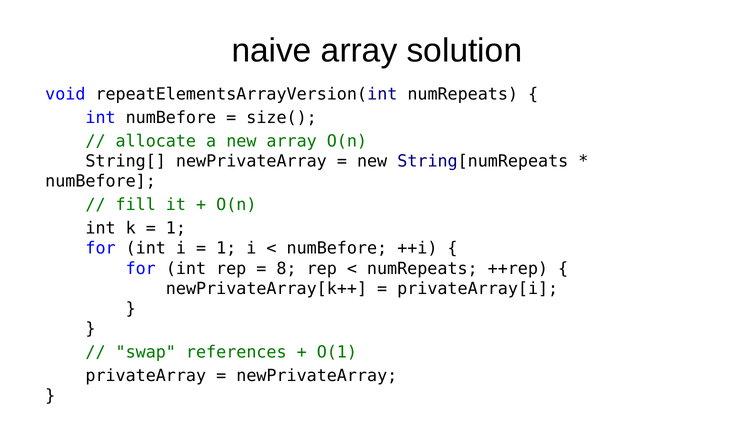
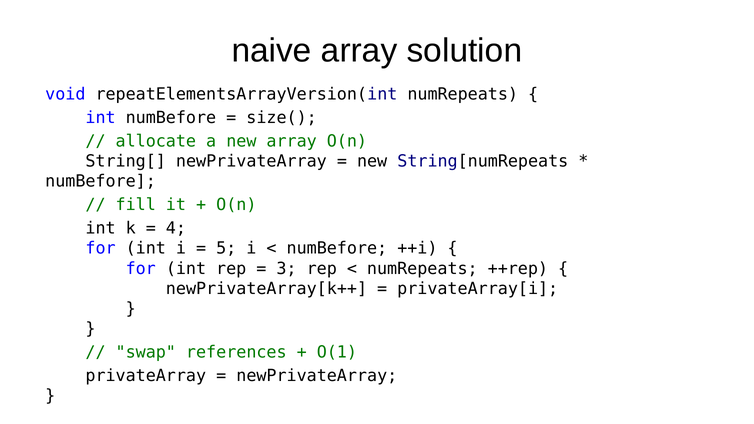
1: 1 -> 4 (176, 228)
1: 1 -> 5 (226, 249)
8: 8 -> 3 (287, 269)
